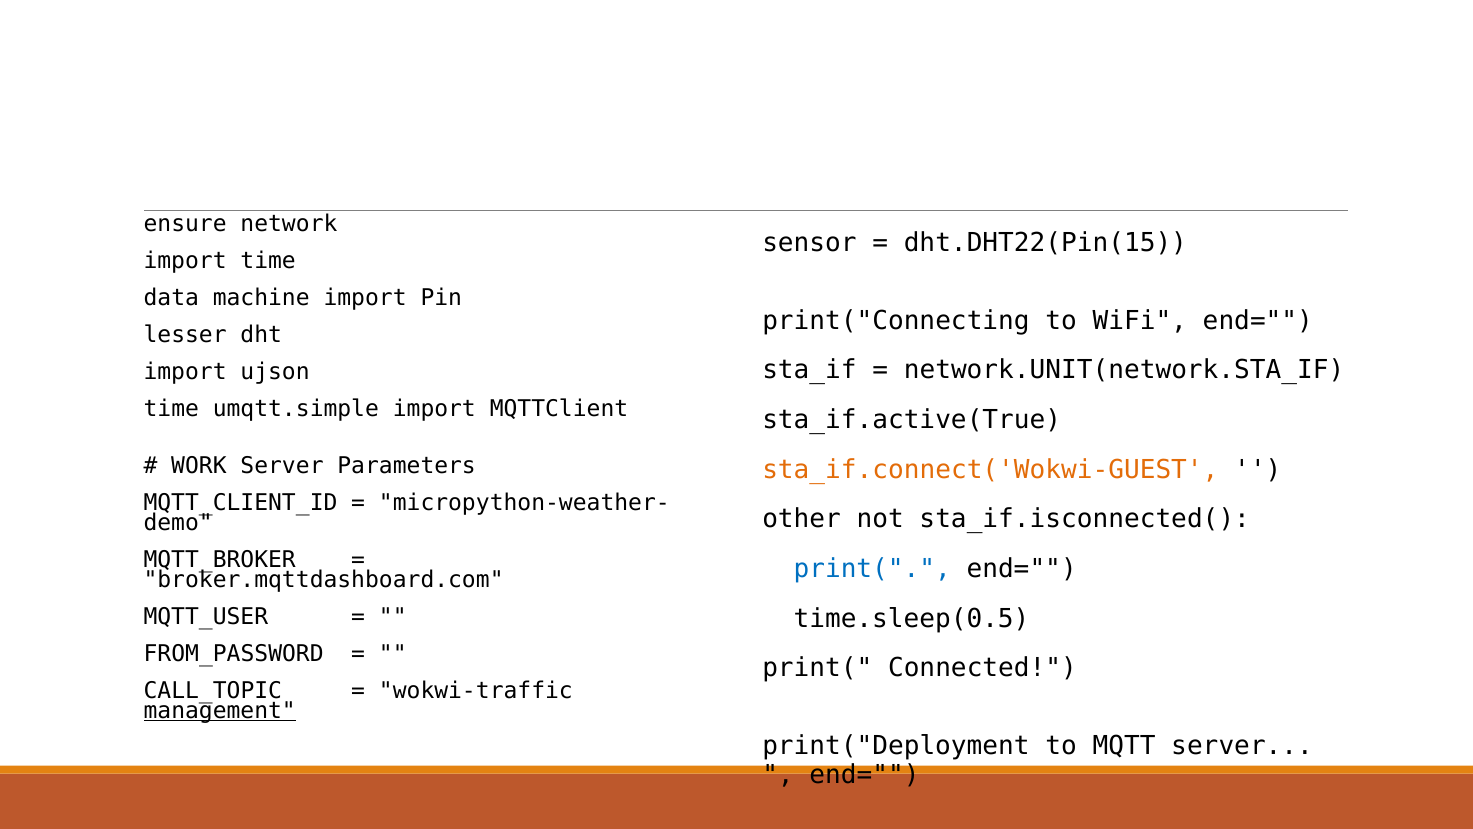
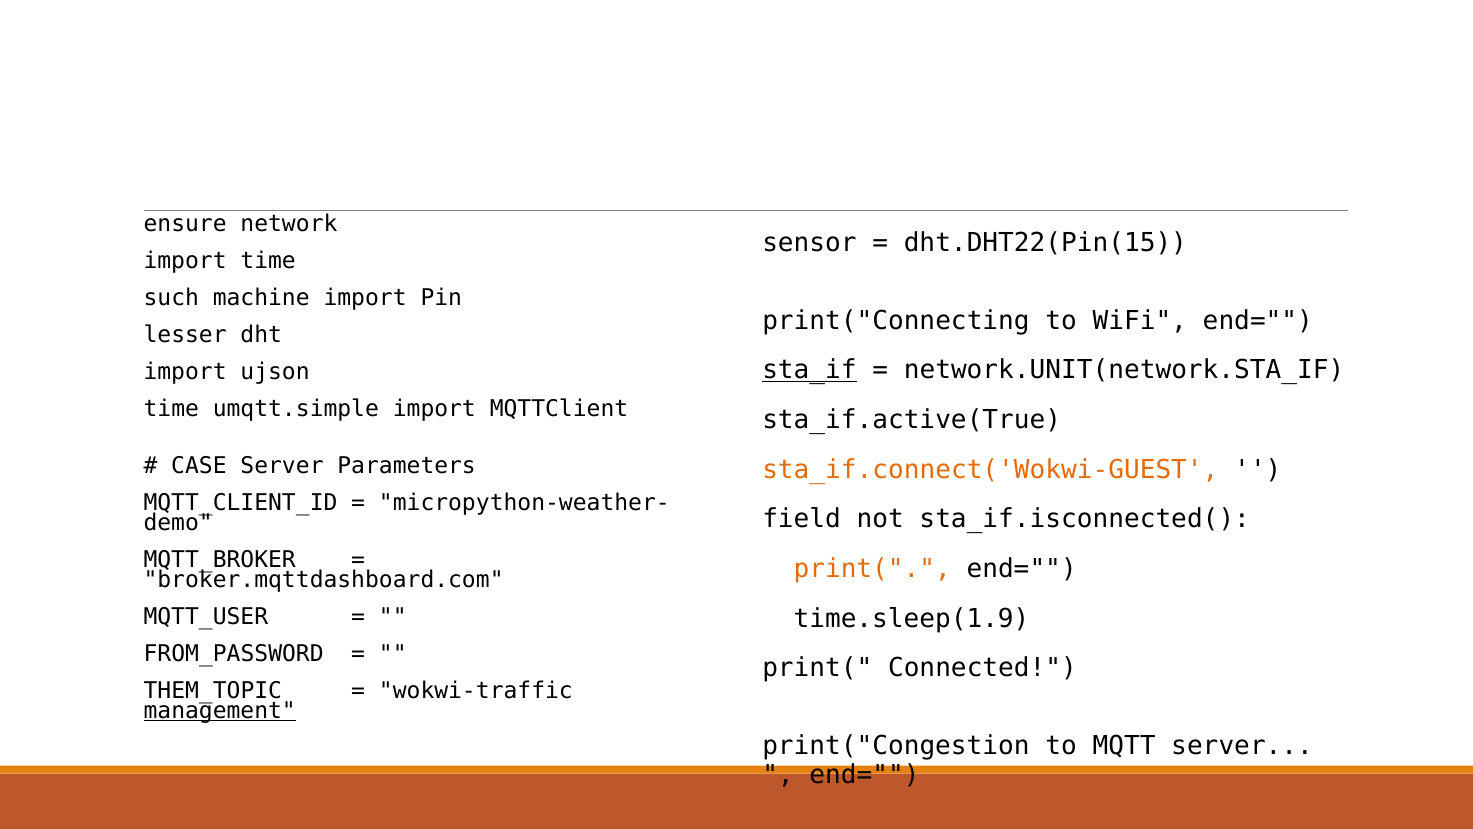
data: data -> such (171, 298)
sta_if underline: none -> present (809, 370)
WORK: WORK -> CASE (199, 466)
other: other -> field (802, 519)
print( colour: blue -> orange (872, 569)
time.sleep(0.5: time.sleep(0.5 -> time.sleep(1.9 (912, 618)
CALL_TOPIC: CALL_TOPIC -> THEM_TOPIC (213, 691)
print("Deployment: print("Deployment -> print("Congestion (896, 746)
